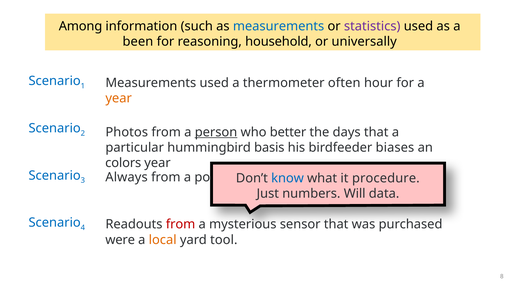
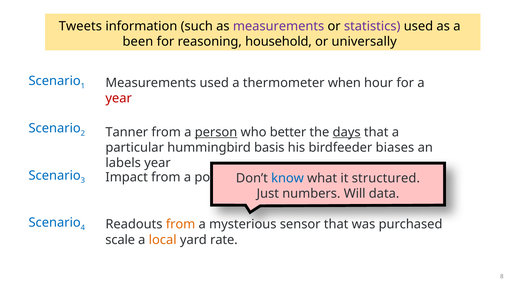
Among: Among -> Tweets (80, 26)
measurements colour: blue -> purple (279, 26)
often: often -> when (344, 83)
year colour: orange -> red (119, 98)
Photos: Photos -> Tanner (127, 132)
days underline: none -> present (347, 132)
colors: colors -> labels (123, 163)
Always: Always -> Impact (127, 177)
procedure: procedure -> structured (386, 178)
from colour: red -> orange (181, 225)
were: were -> scale (120, 240)
tool: tool -> rate (224, 240)
